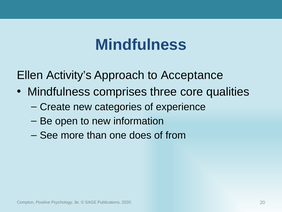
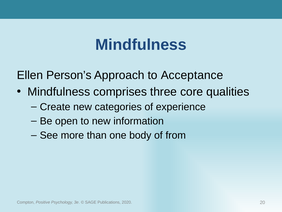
Activity’s: Activity’s -> Person’s (69, 75)
does: does -> body (140, 135)
